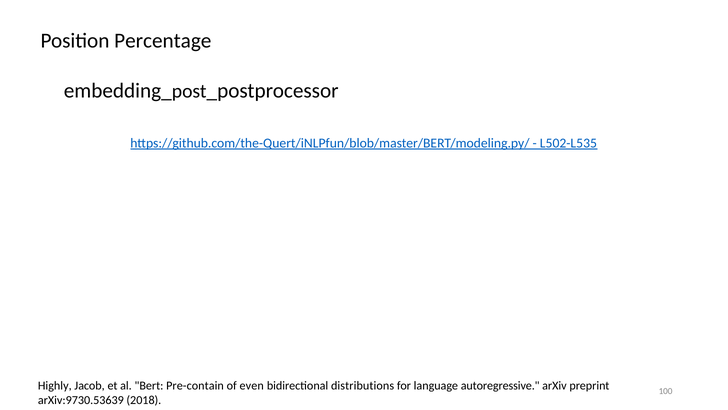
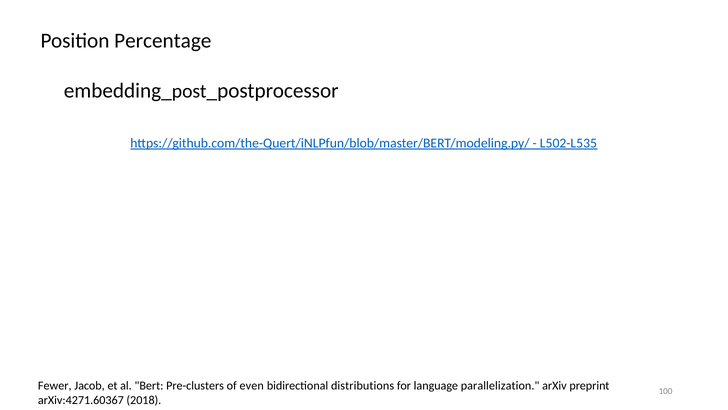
Highly: Highly -> Fewer (55, 385)
Pre-contain: Pre-contain -> Pre-clusters (195, 385)
autoregressive: autoregressive -> parallelization (500, 385)
arXiv:9730.53639: arXiv:9730.53639 -> arXiv:4271.60367 (81, 400)
